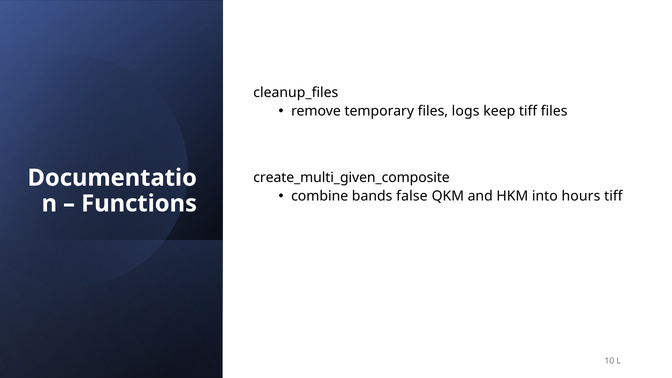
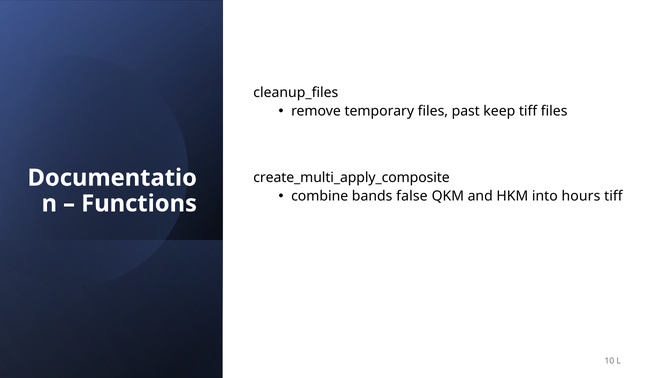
logs: logs -> past (466, 111)
create_multi_given_composite: create_multi_given_composite -> create_multi_apply_composite (352, 177)
